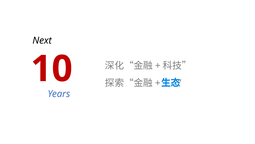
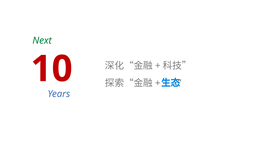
Next colour: black -> green (42, 40)
